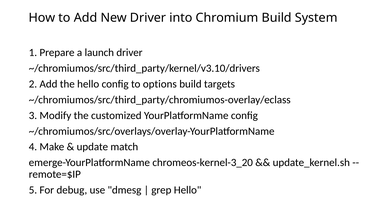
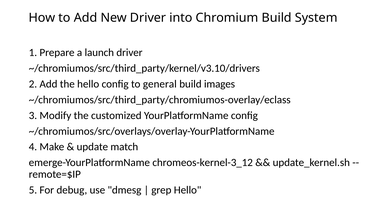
options: options -> general (160, 84)
targets: targets -> images (220, 84)
chromeos-kernel-3_20: chromeos-kernel-3_20 -> chromeos-kernel-3_12 (203, 163)
